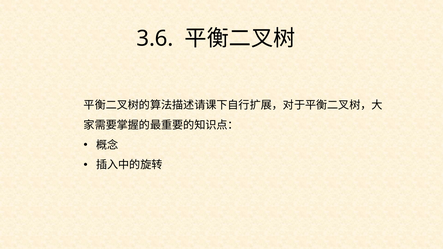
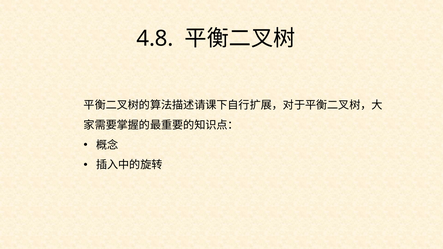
3.6: 3.6 -> 4.8 (155, 38)
